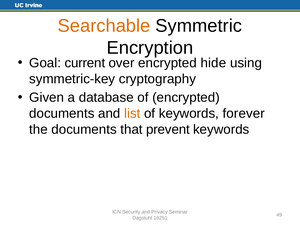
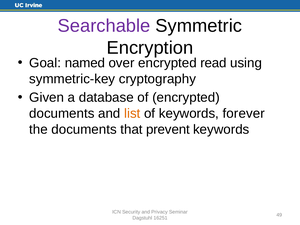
Searchable colour: orange -> purple (104, 26)
current: current -> named (85, 63)
hide: hide -> read (214, 63)
